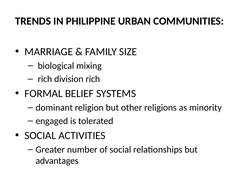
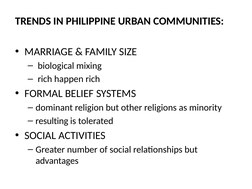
division: division -> happen (69, 79)
engaged: engaged -> resulting (52, 121)
